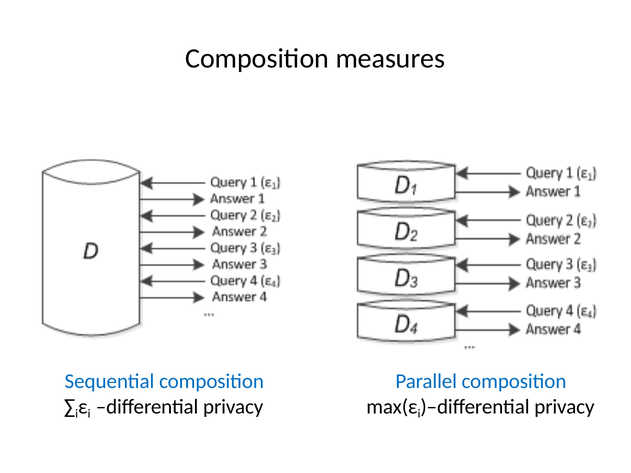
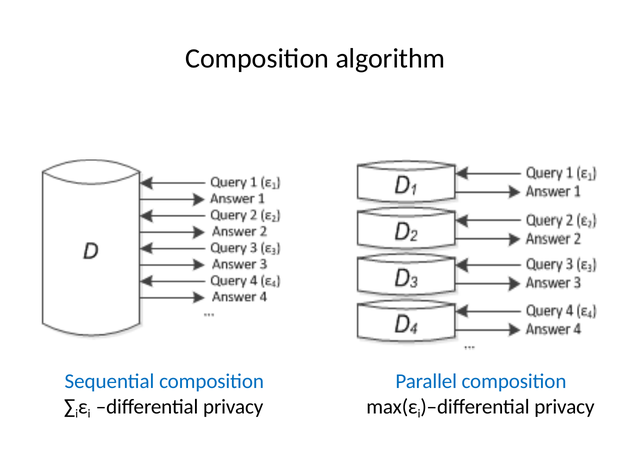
measures: measures -> algorithm (390, 59)
